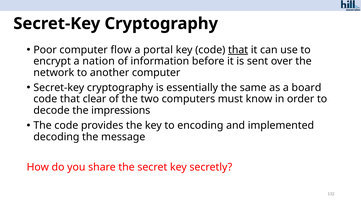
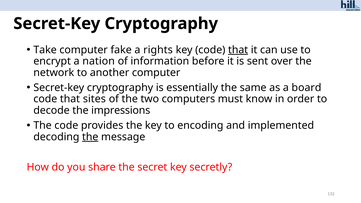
Poor: Poor -> Take (45, 50)
flow: flow -> fake (121, 50)
portal: portal -> rights (158, 50)
clear: clear -> sites (94, 99)
the underline: none -> present (90, 137)
